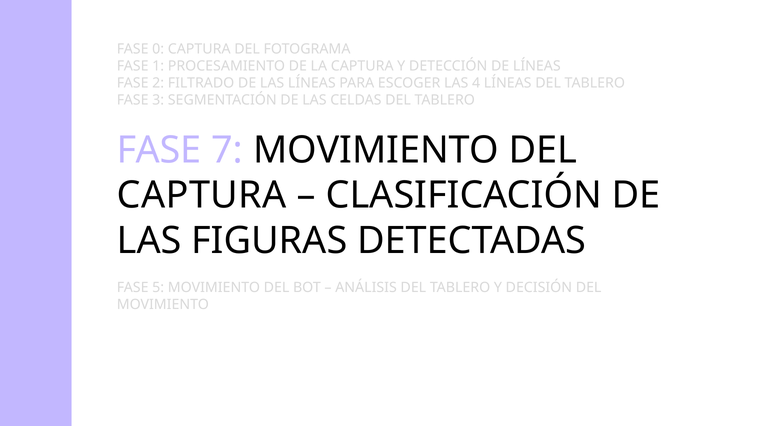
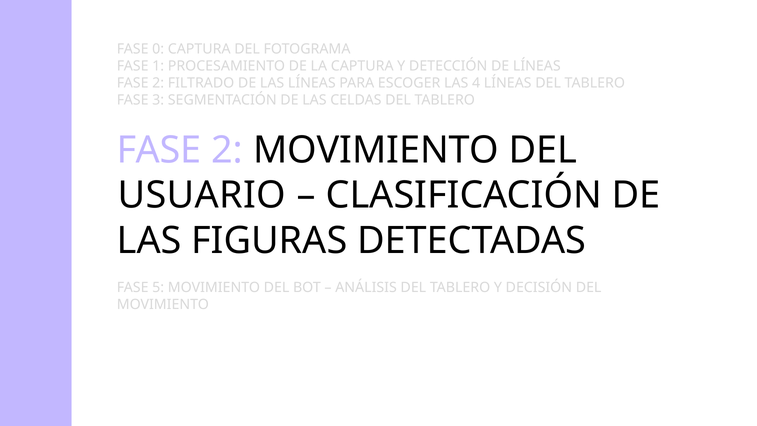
7: 7 -> 2 (227, 150)
CAPTURA: CAPTURA -> USUARIO (202, 195)
